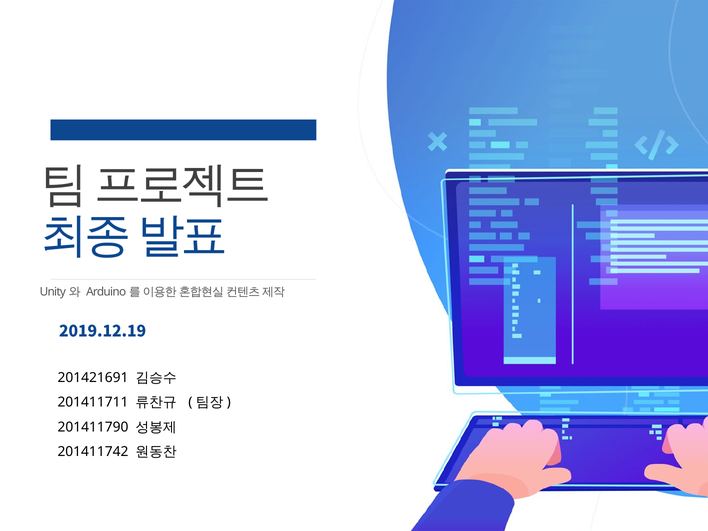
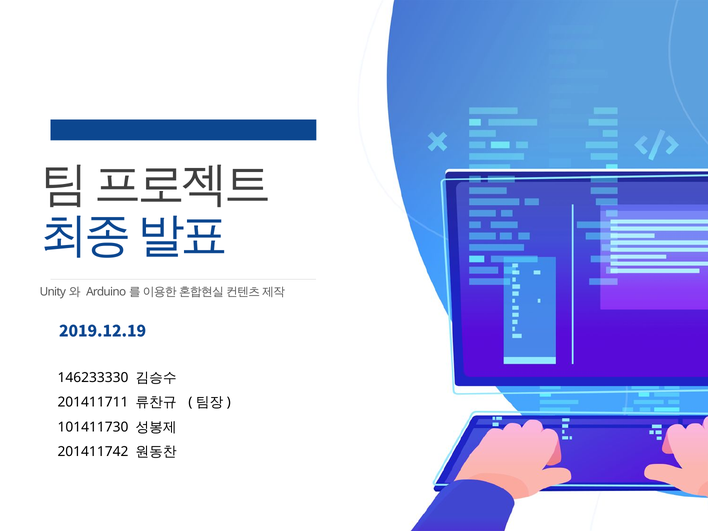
201421691: 201421691 -> 146233330 (93, 378)
201411790: 201411790 -> 101411730 (93, 427)
